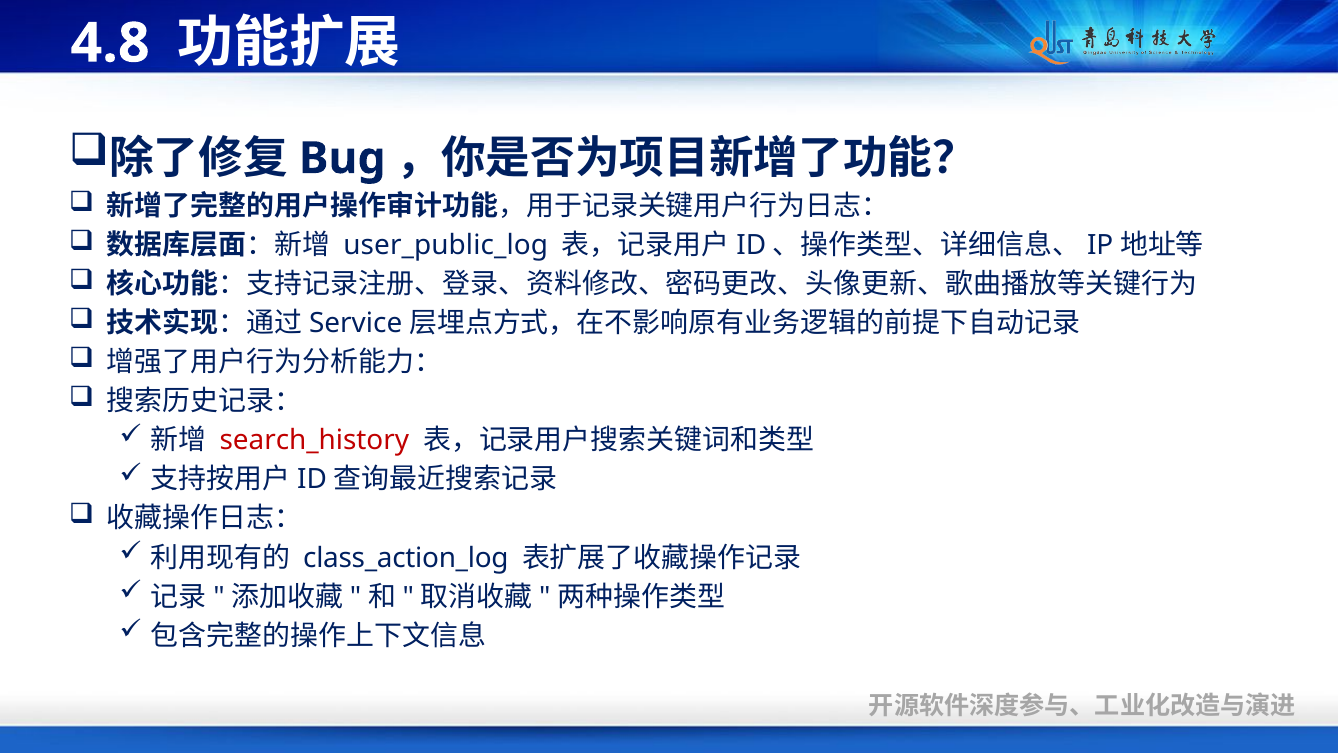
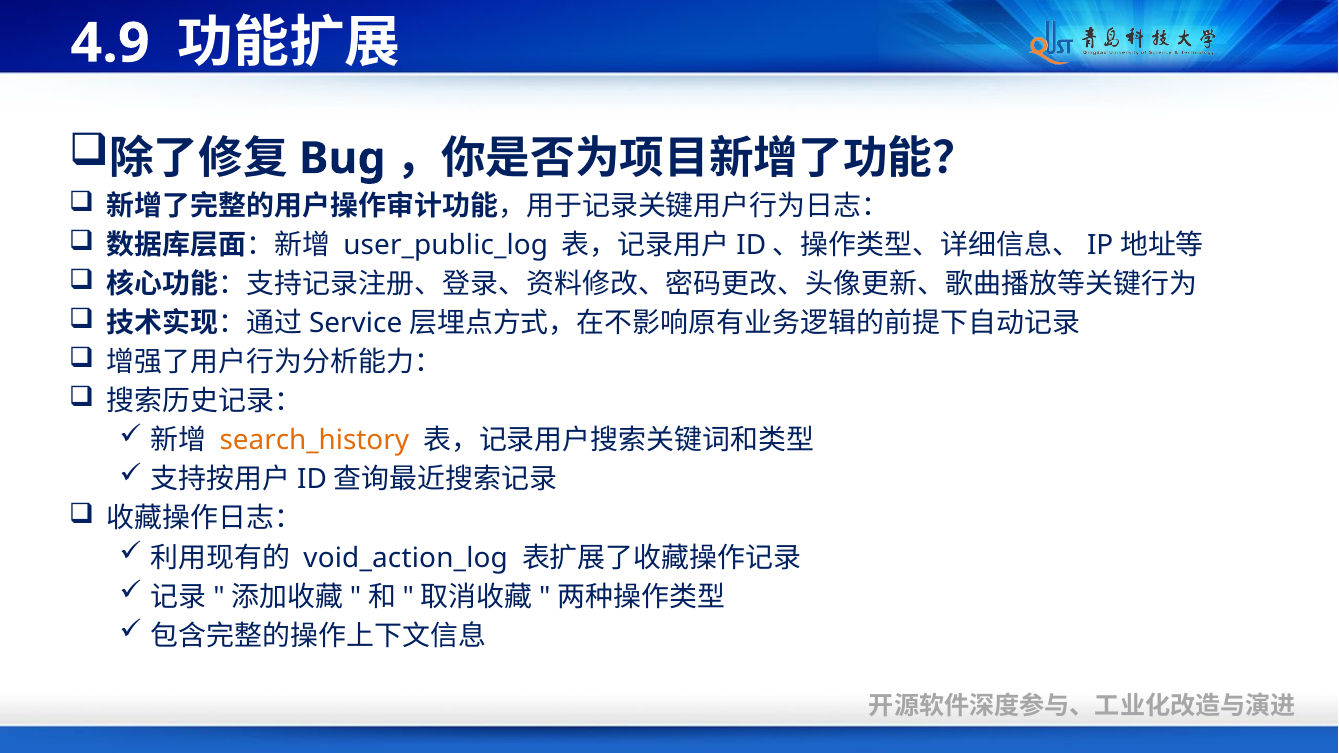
4.8: 4.8 -> 4.9 (110, 43)
search_history colour: red -> orange (314, 441)
class_action_log: class_action_log -> void_action_log (406, 558)
